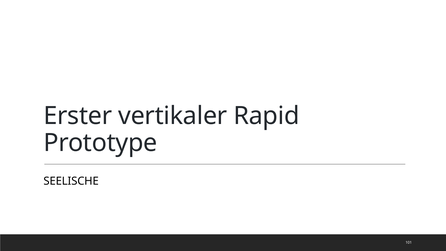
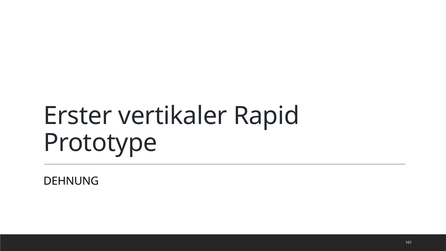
SEELISCHE: SEELISCHE -> DEHNUNG (71, 181)
